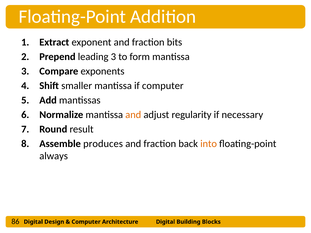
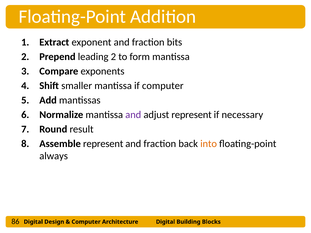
leading 3: 3 -> 2 (113, 57)
and colour: orange -> purple (133, 115)
adjust regularity: regularity -> represent (192, 115)
Assemble produces: produces -> represent (103, 144)
